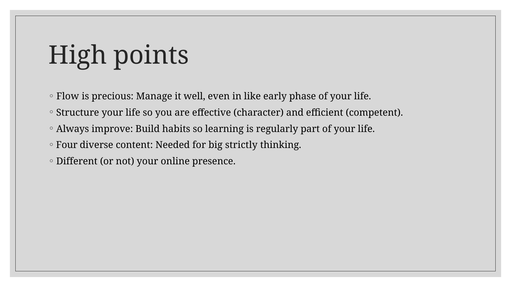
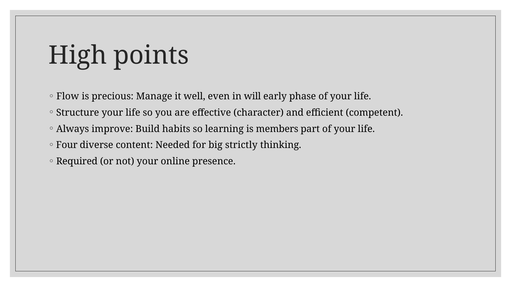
like: like -> will (252, 96)
regularly: regularly -> members (277, 129)
Different: Different -> Required (77, 162)
